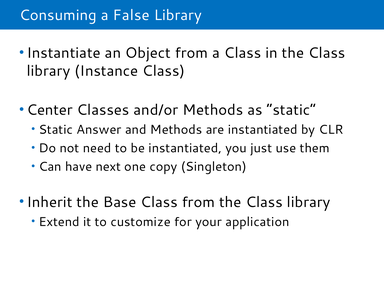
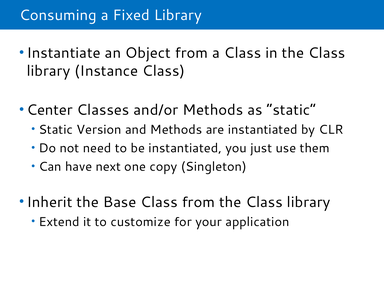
False: False -> Fixed (131, 15)
Answer: Answer -> Version (99, 130)
